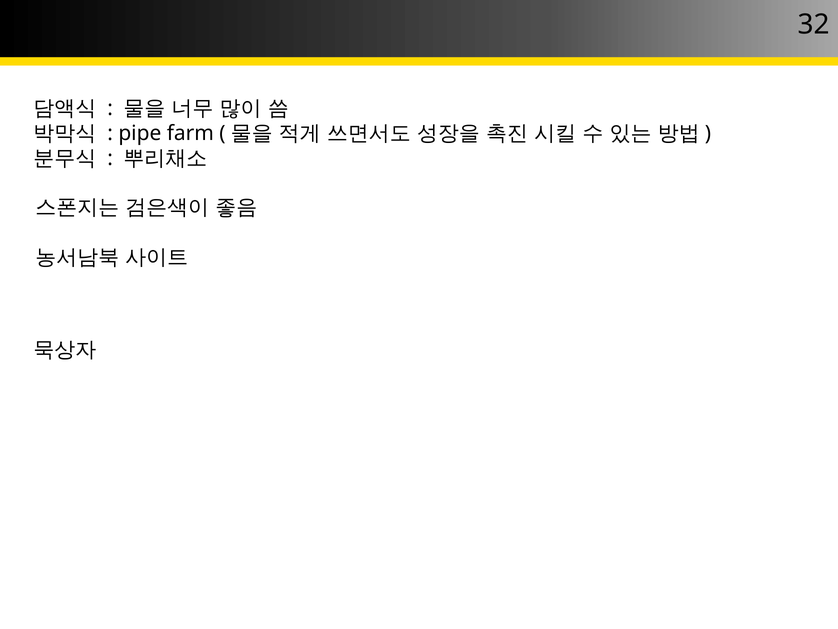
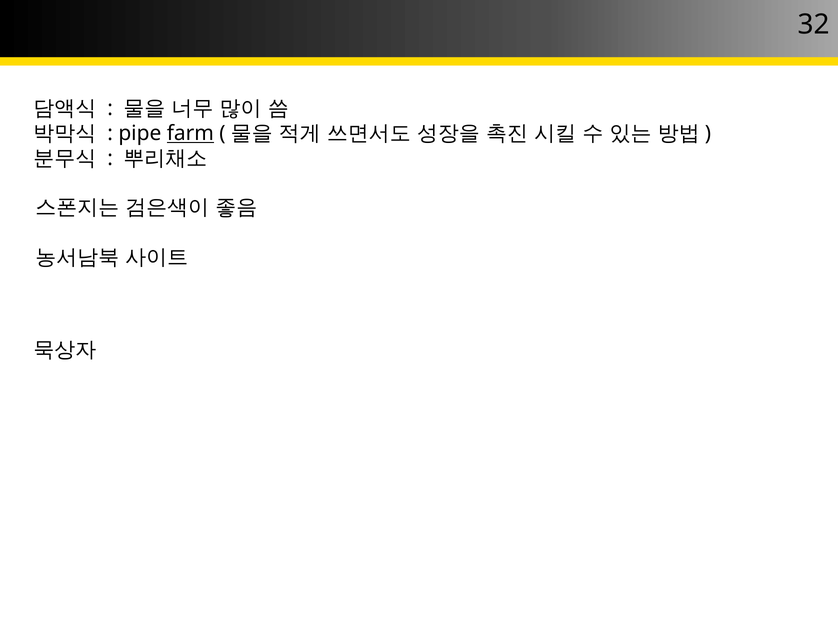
farm underline: none -> present (190, 133)
